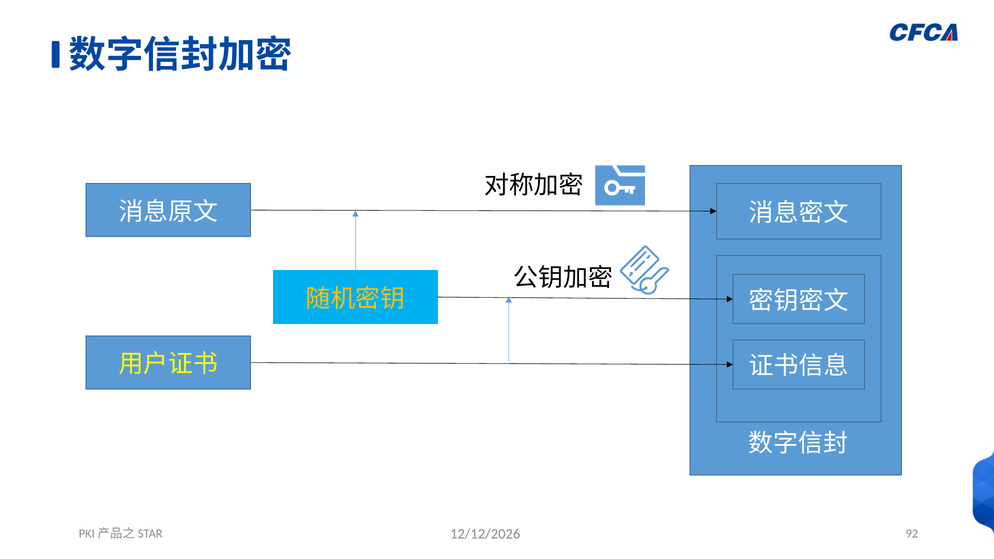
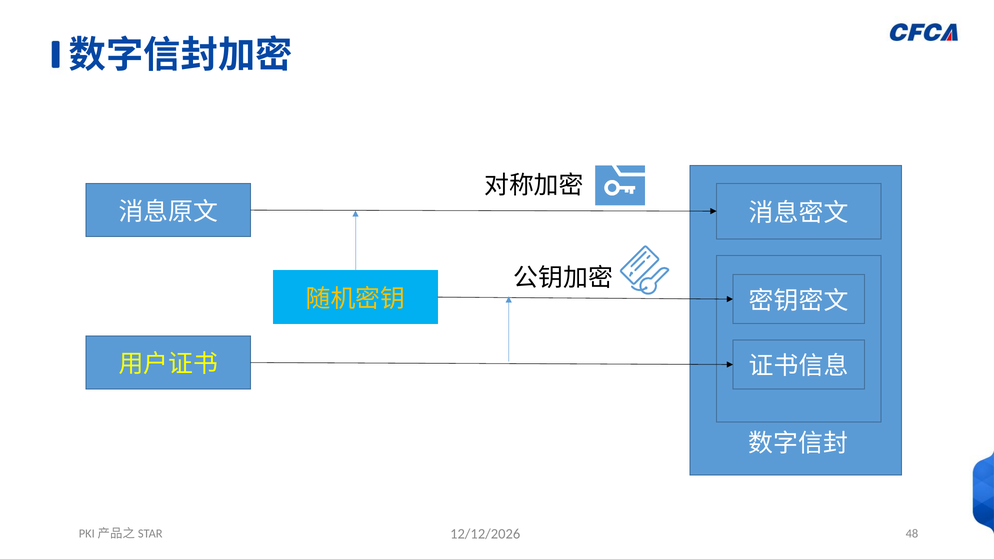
92: 92 -> 48 (912, 534)
